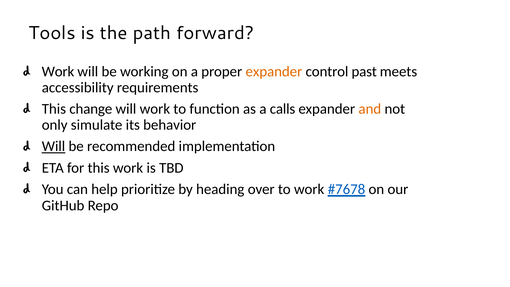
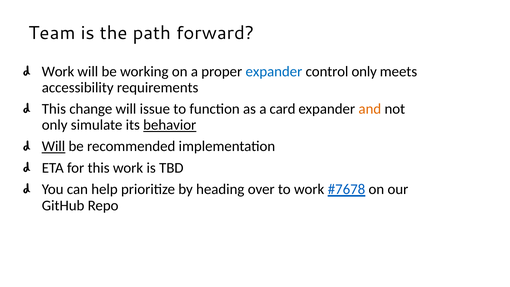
Tools: Tools -> Team (52, 33)
expander colour: orange -> blue (274, 71)
control past: past -> only (364, 71)
will work: work -> issue (155, 109)
calls: calls -> card (283, 109)
behavior underline: none -> present (170, 125)
